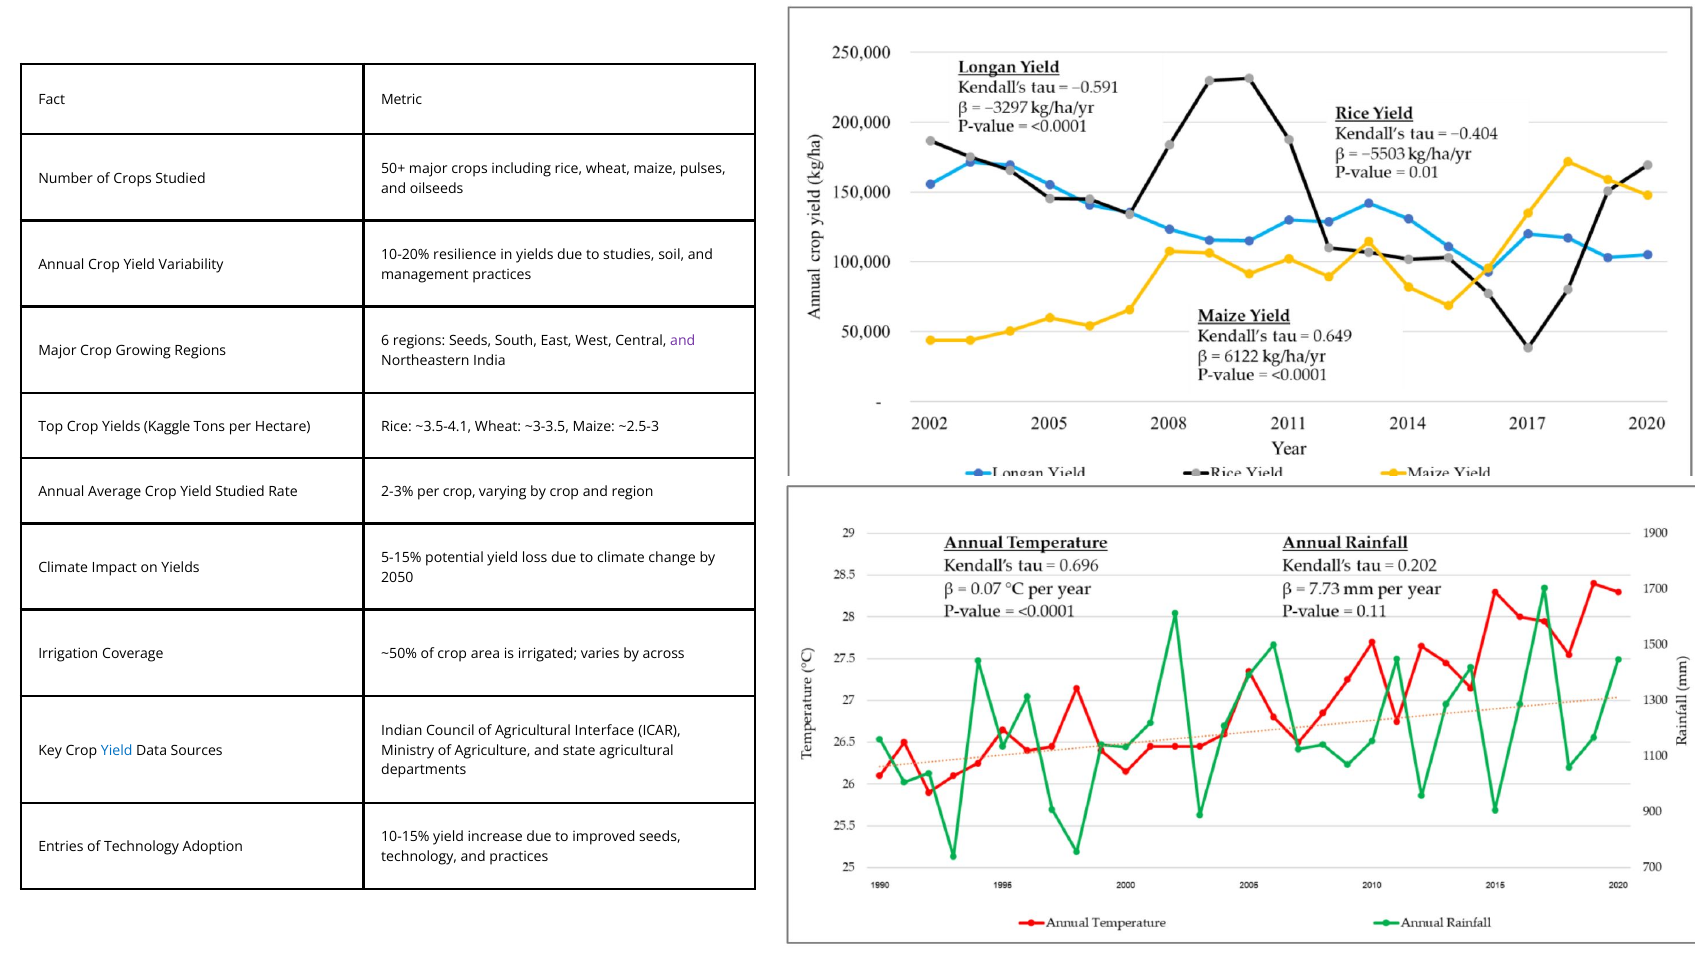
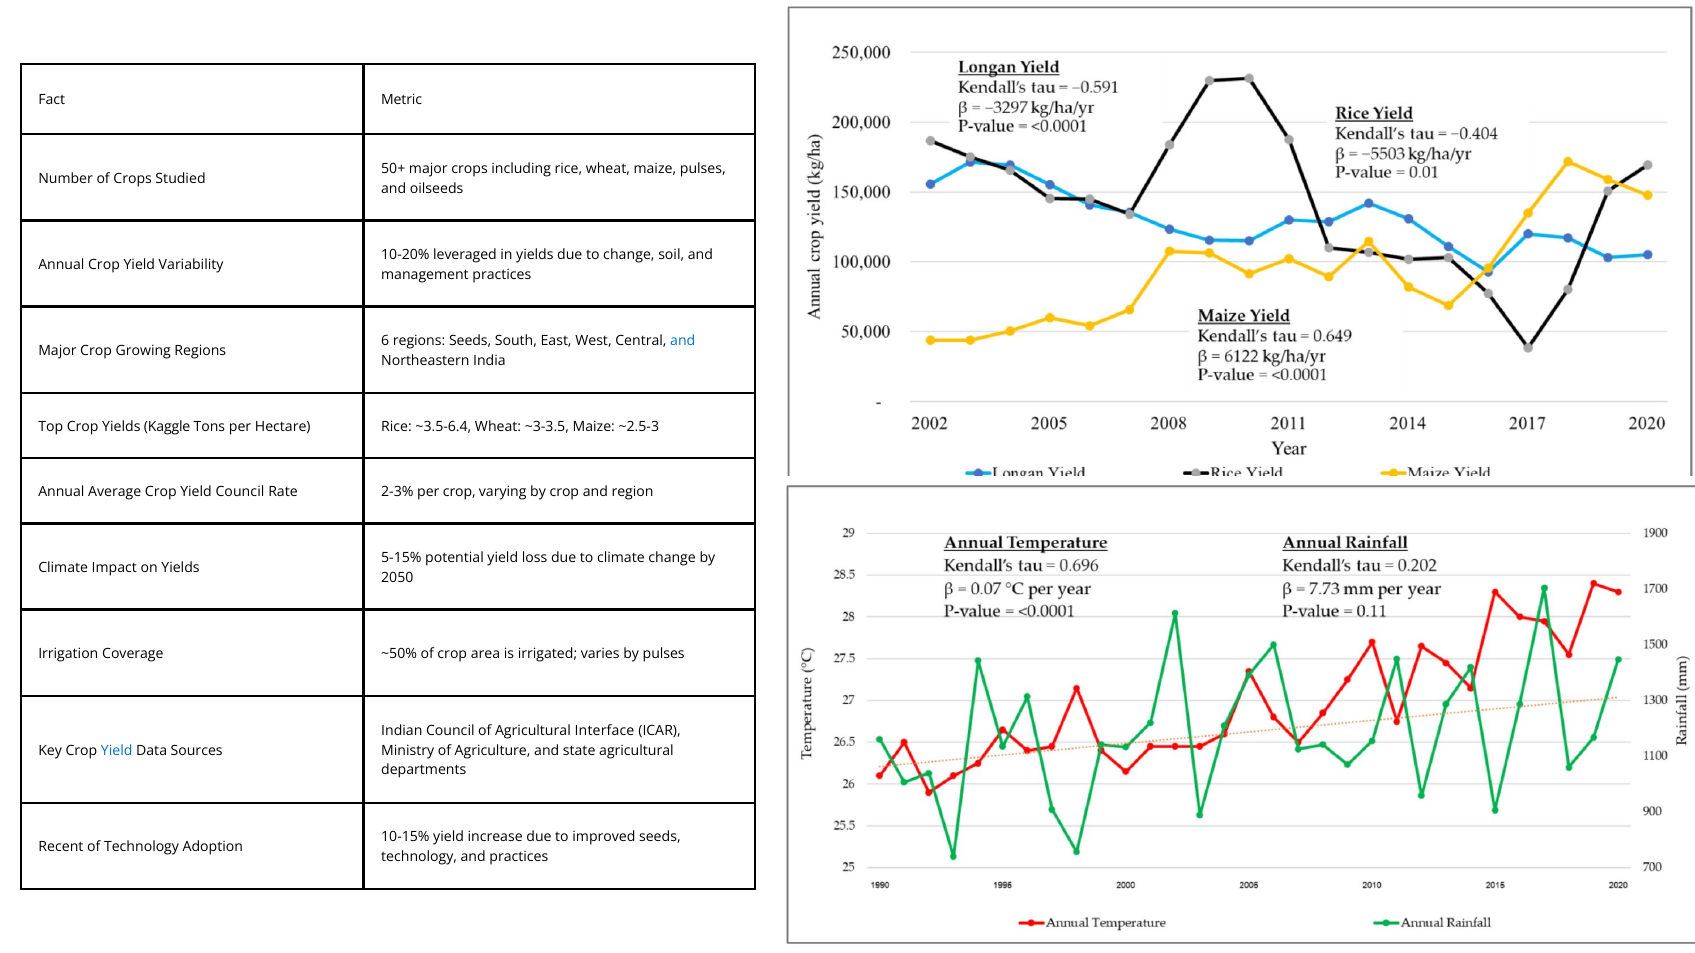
resilience: resilience -> leveraged (465, 255)
to studies: studies -> change (629, 255)
and colour: purple -> blue (683, 341)
~3.5-4.1: ~3.5-4.1 -> ~3.5-6.4 (443, 427)
Yield Studied: Studied -> Council (240, 492)
by across: across -> pulses (664, 654)
Entries: Entries -> Recent (61, 847)
